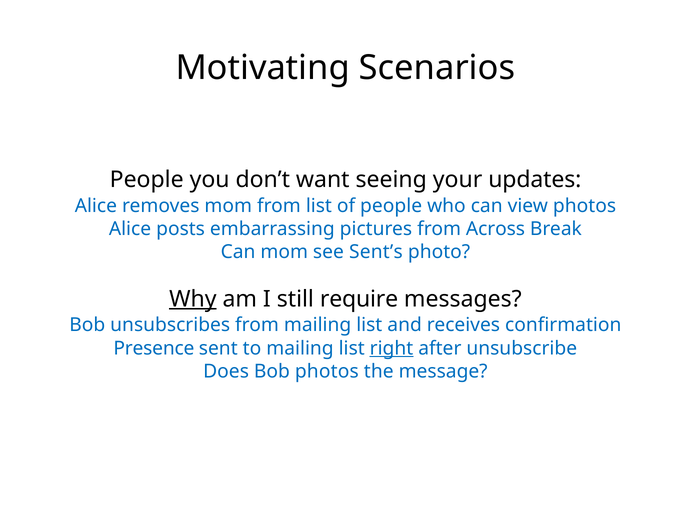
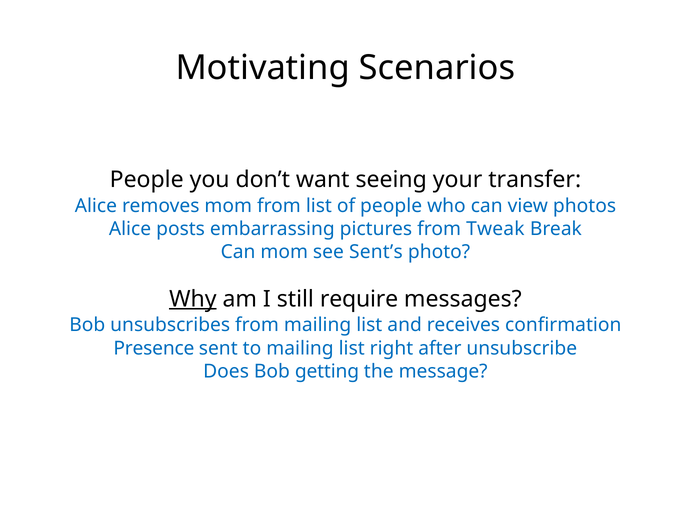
updates: updates -> transfer (535, 180)
Across: Across -> Tweak (495, 229)
right underline: present -> none (391, 348)
Bob photos: photos -> getting (327, 371)
